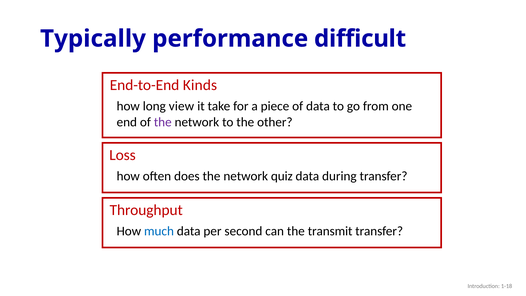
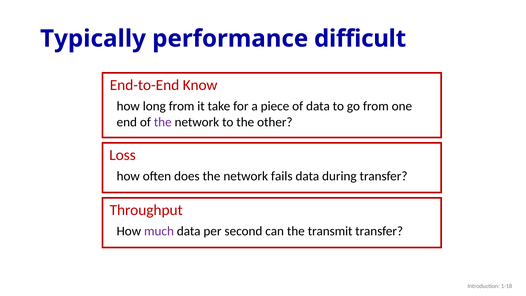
Kinds: Kinds -> Know (200, 85)
long view: view -> from (182, 106)
quiz: quiz -> fails (282, 176)
much colour: blue -> purple (159, 231)
